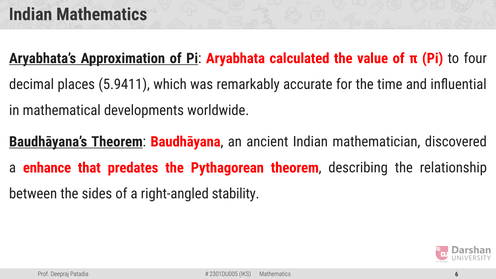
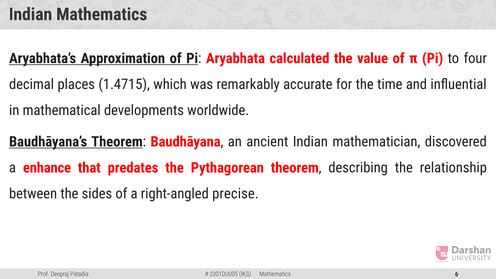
5.9411: 5.9411 -> 1.4715 (124, 84)
stability: stability -> precise (235, 194)
